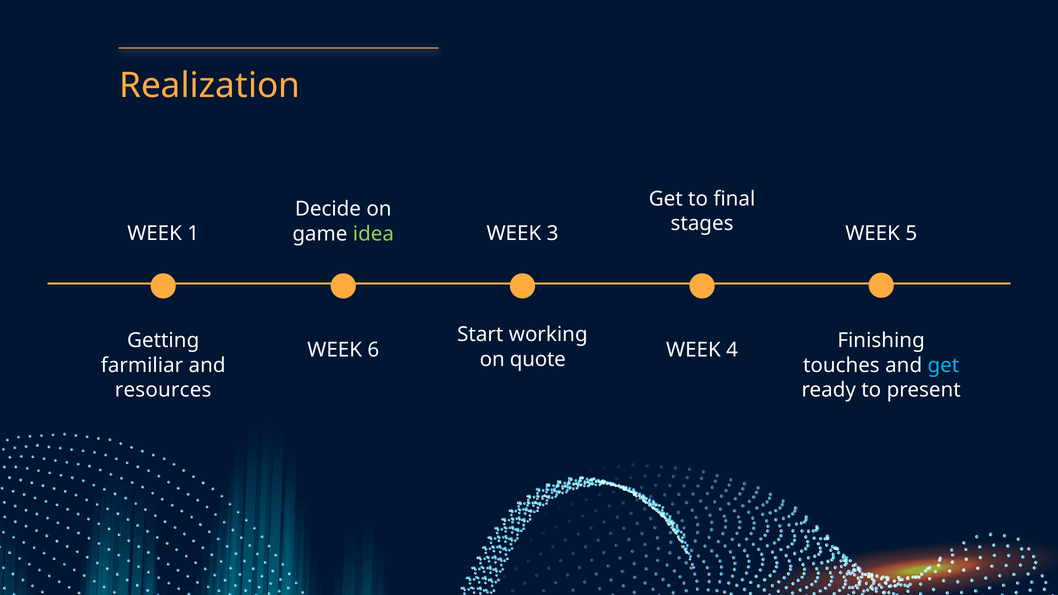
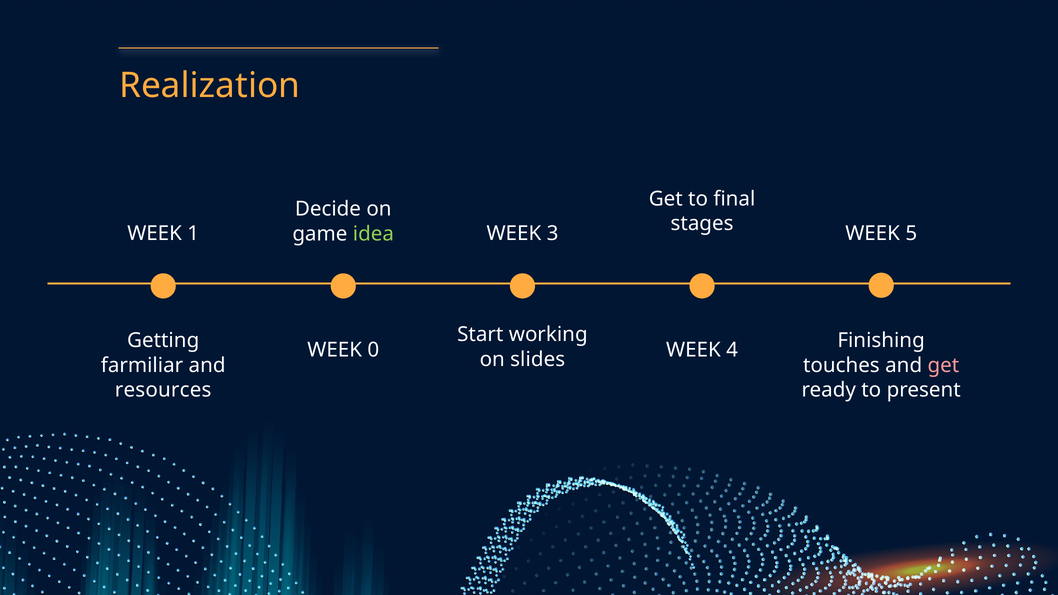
6: 6 -> 0 (373, 350)
quote: quote -> slides (538, 359)
get colour: light blue -> pink (943, 365)
